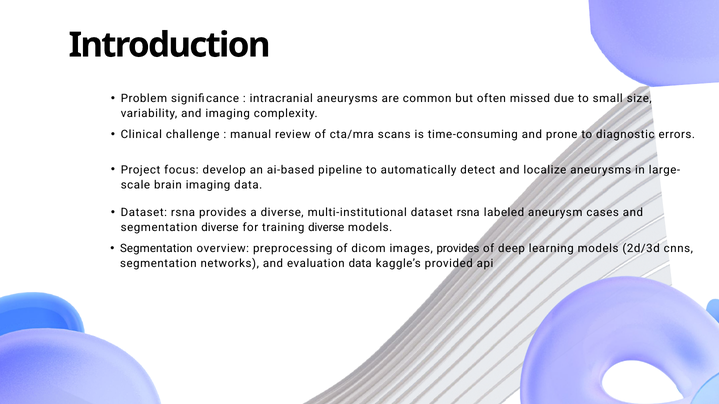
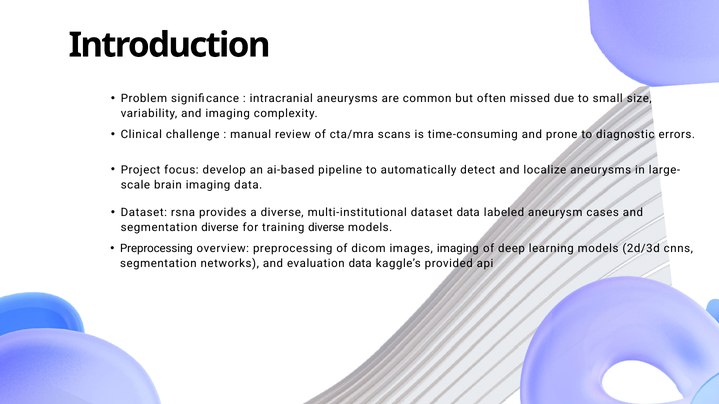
multi-institutional dataset rsna: rsna -> data (468, 213)
Segmentation: Segmentation -> Preprocessing (156, 249)
images provides: provides -> imaging (458, 249)
